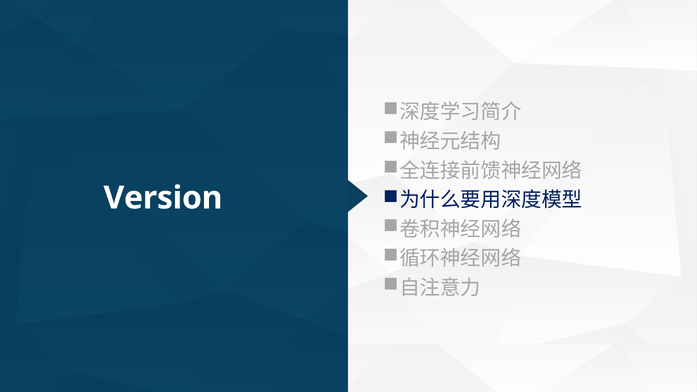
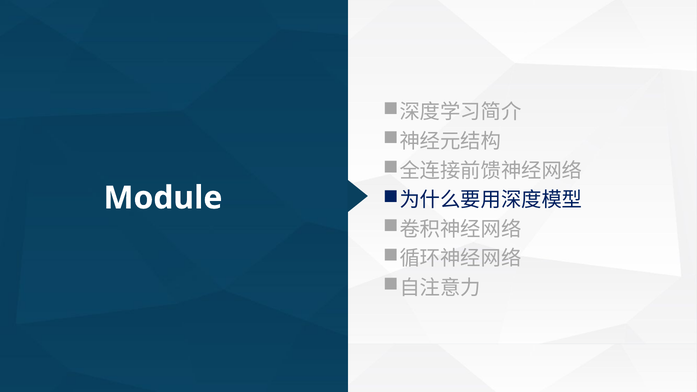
Version: Version -> Module (163, 198)
